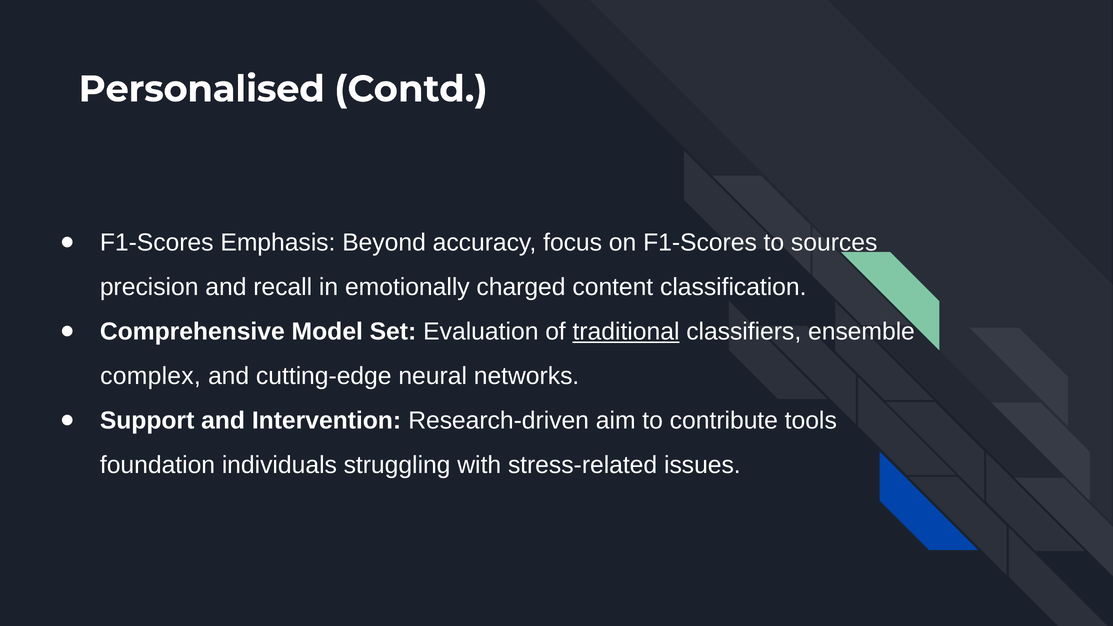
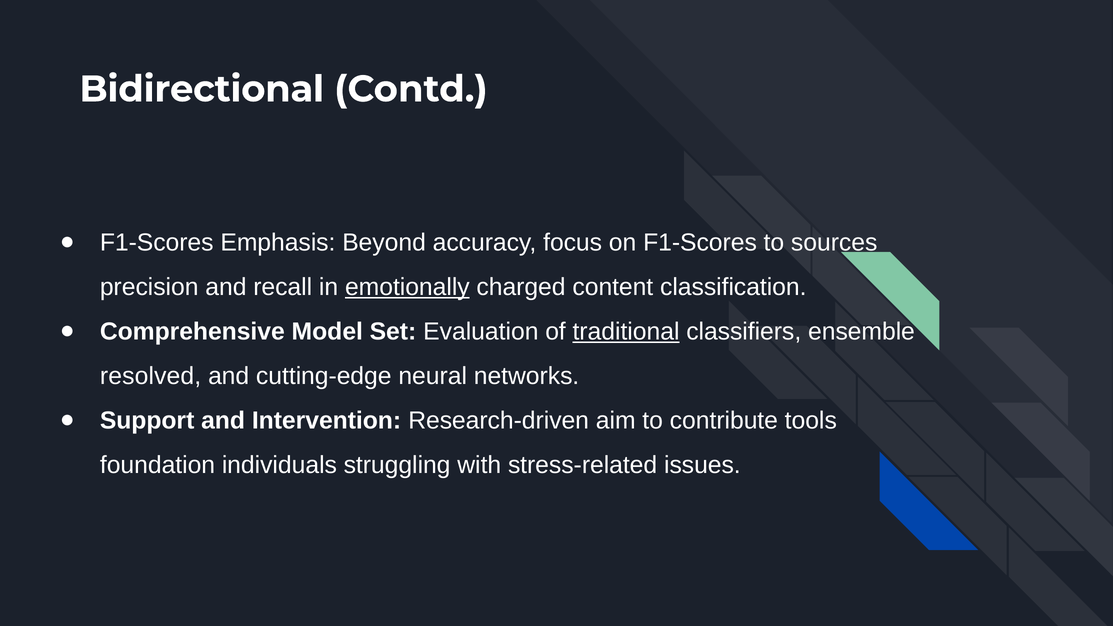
Personalised: Personalised -> Bidirectional (202, 89)
emotionally underline: none -> present (407, 287)
complex: complex -> resolved (151, 376)
